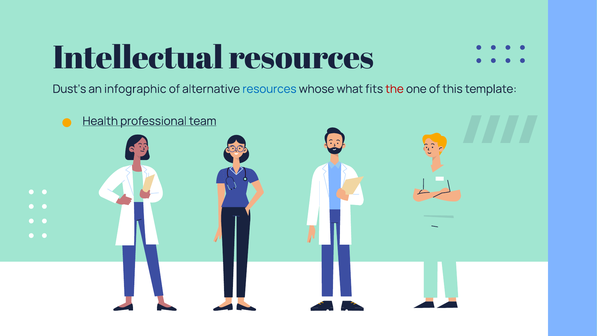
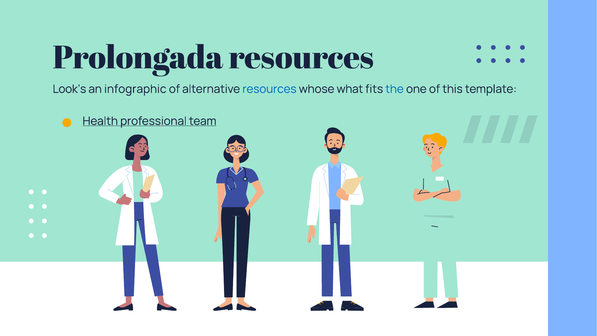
Intellectual: Intellectual -> Prolongada (138, 58)
Dust’s: Dust’s -> Look’s (69, 89)
the colour: red -> blue (395, 89)
